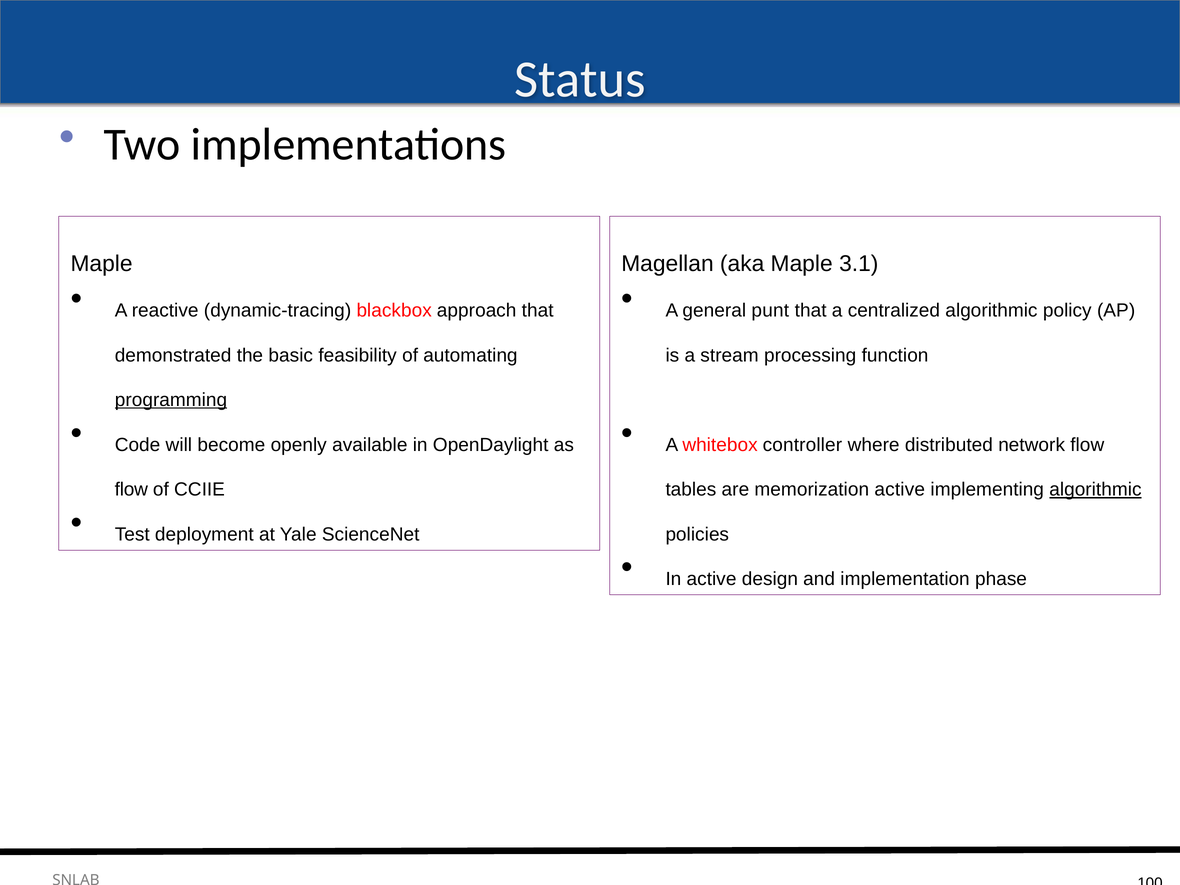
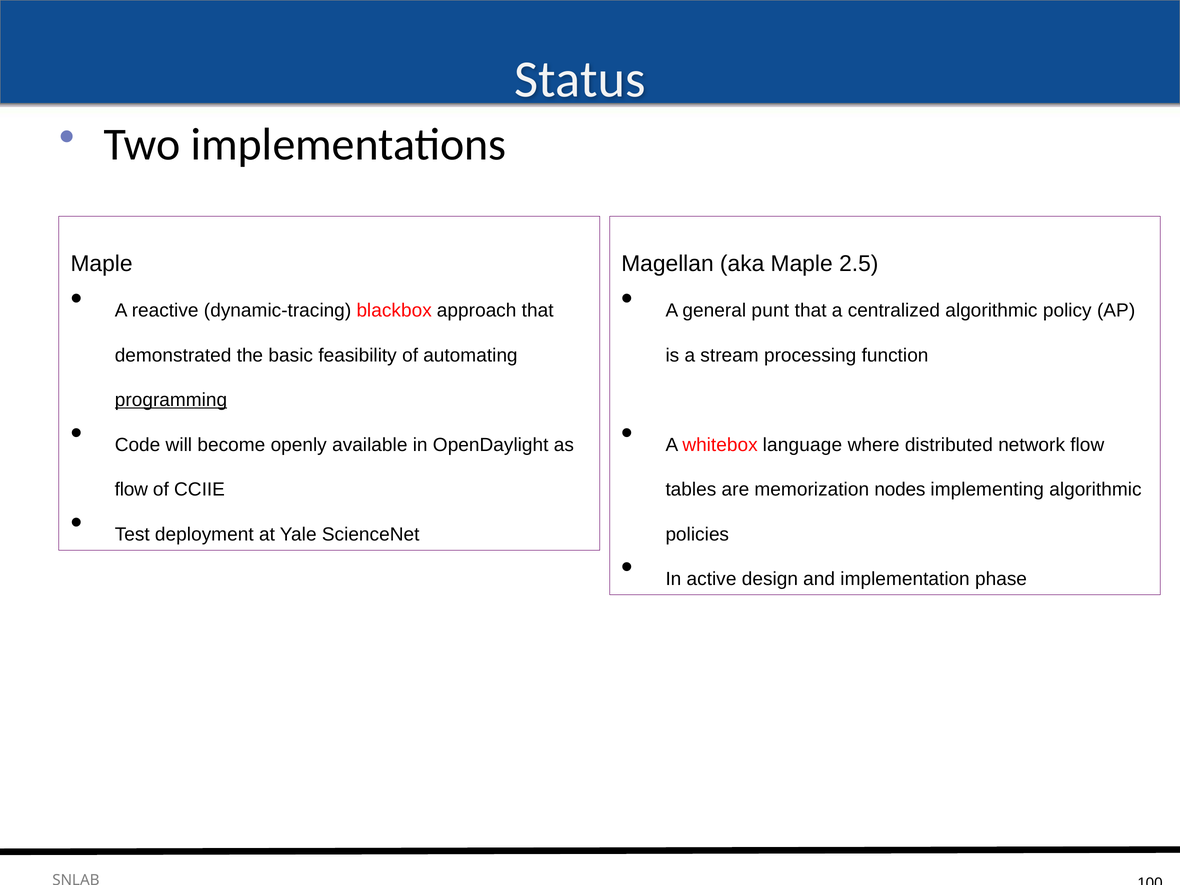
3.1: 3.1 -> 2.5 (859, 264)
controller: controller -> language (802, 445)
memorization active: active -> nodes (900, 490)
algorithmic underline: present -> none (1095, 490)
